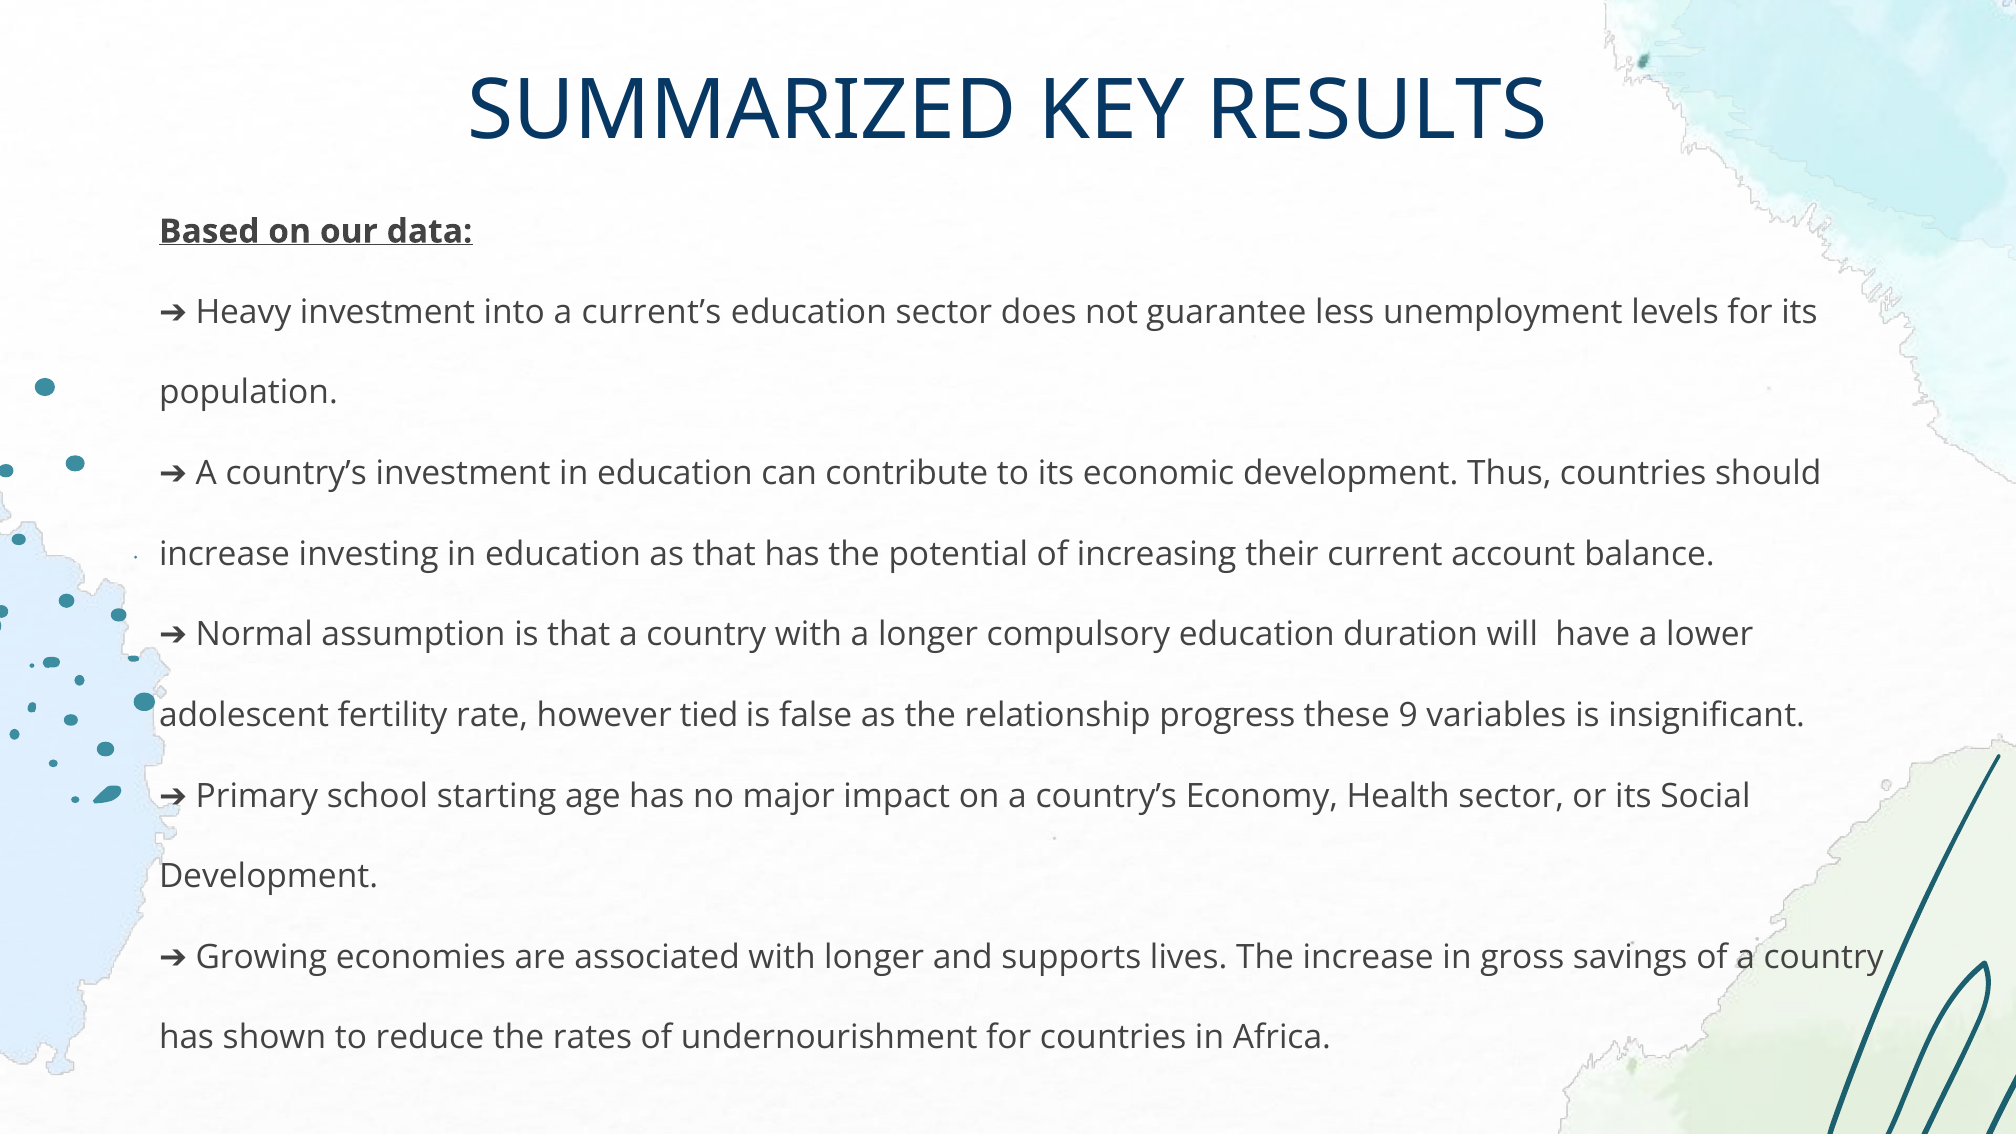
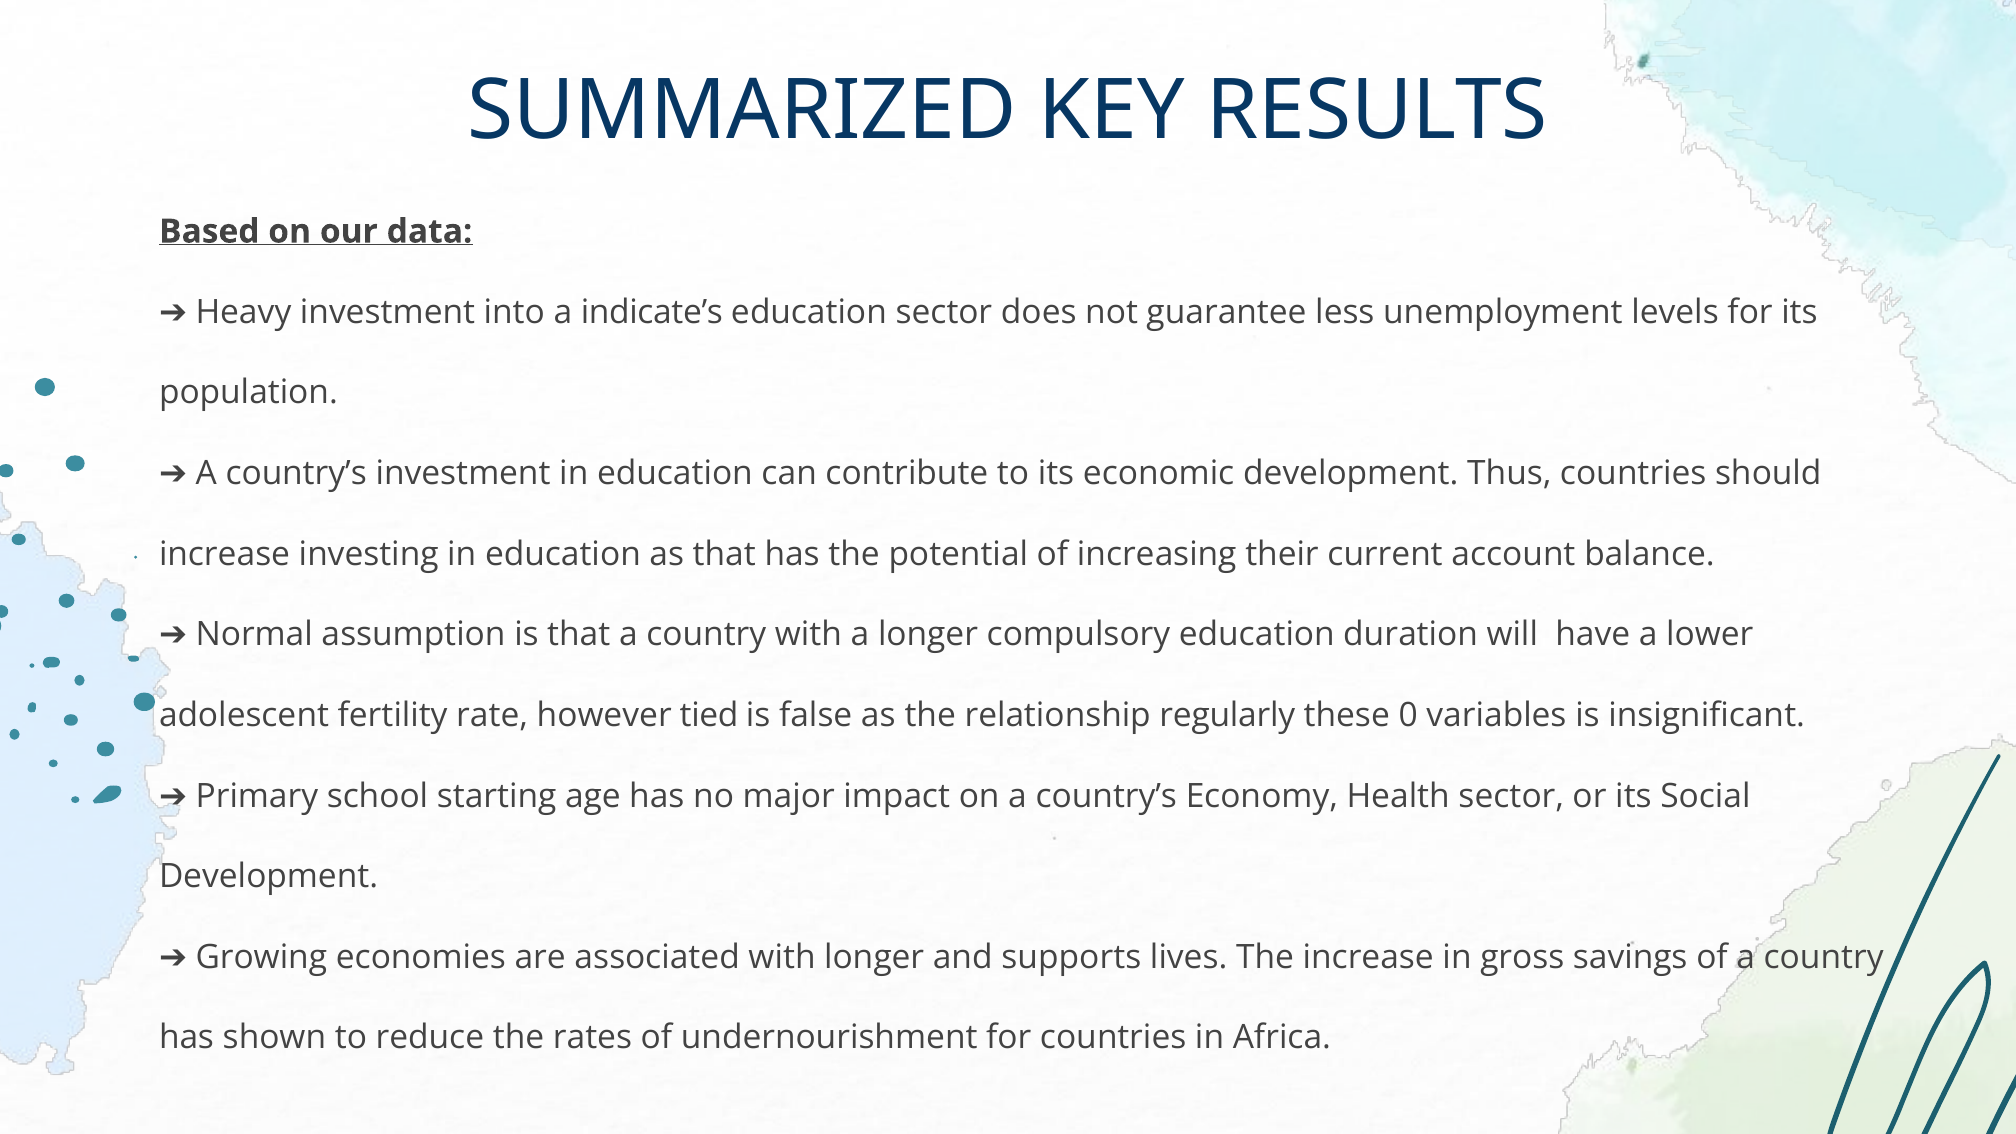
current’s: current’s -> indicate’s (652, 312)
progress: progress -> regularly (1227, 715)
9: 9 -> 0 (1408, 715)
